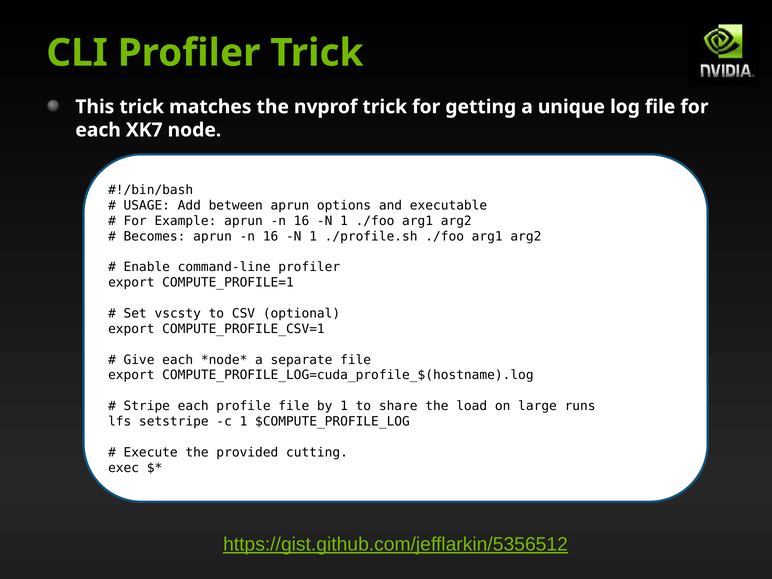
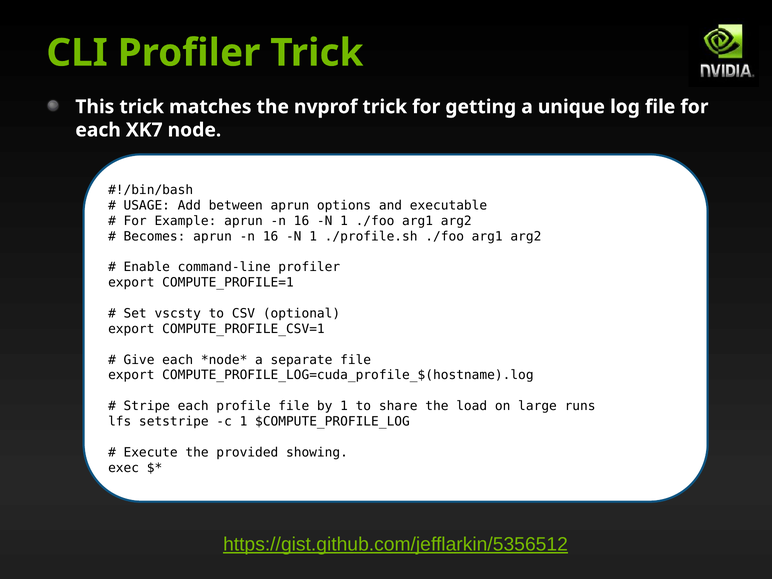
cutting: cutting -> showing (317, 452)
